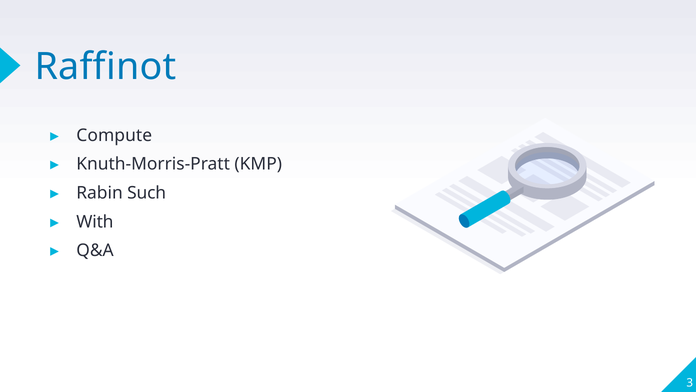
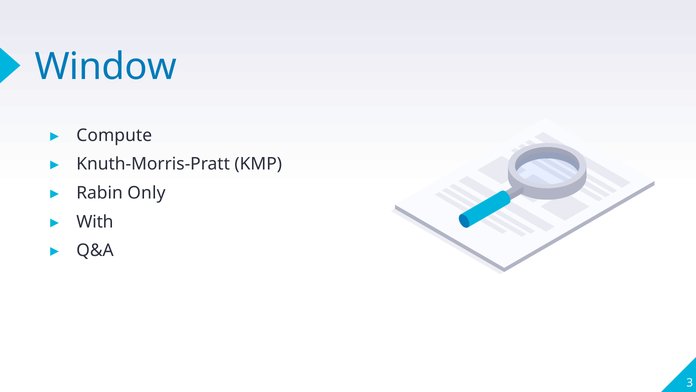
Raffinot: Raffinot -> Window (106, 67)
Such: Such -> Only (146, 193)
